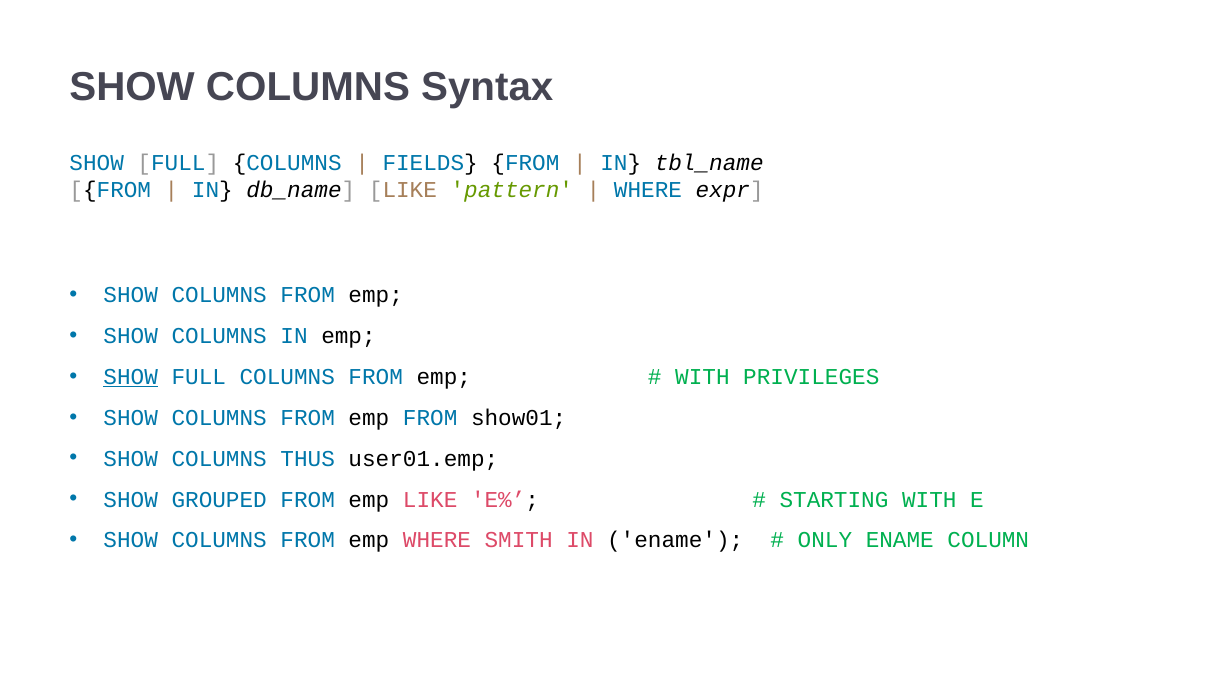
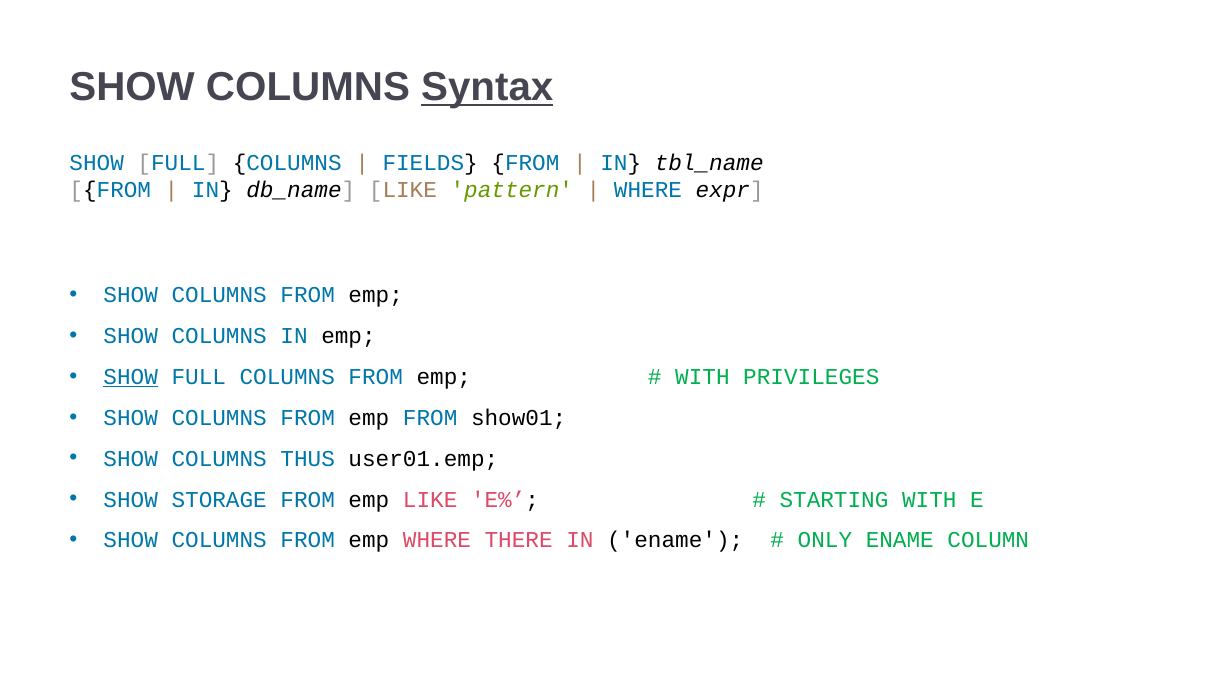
Syntax underline: none -> present (487, 88)
GROUPED: GROUPED -> STORAGE (219, 499)
SMITH: SMITH -> THERE (519, 540)
